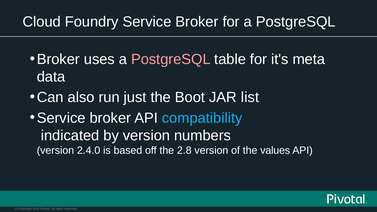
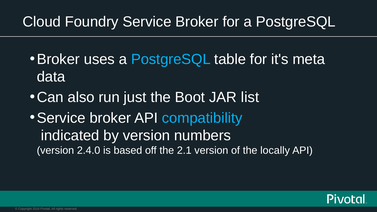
PostgreSQL colour: pink -> light blue (171, 59)
2.8: 2.8 -> 2.1 (184, 150)
values: values -> locally (275, 150)
